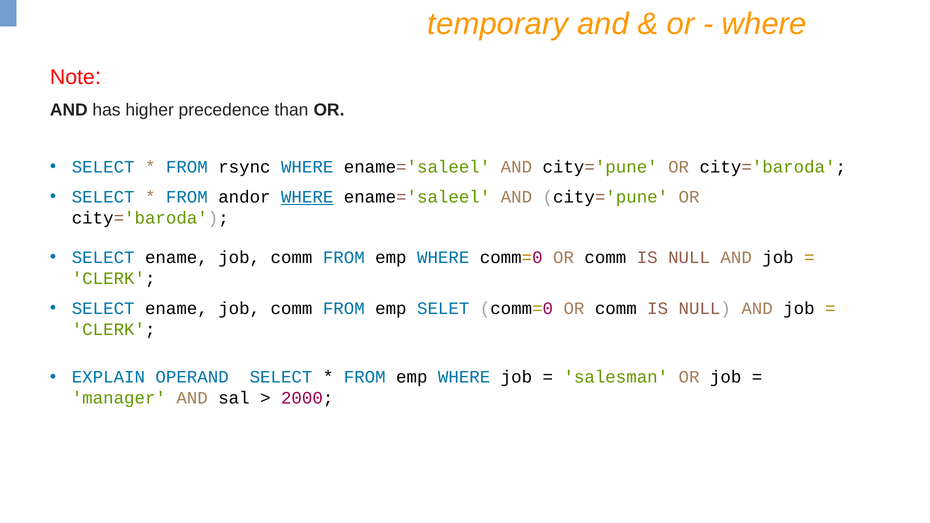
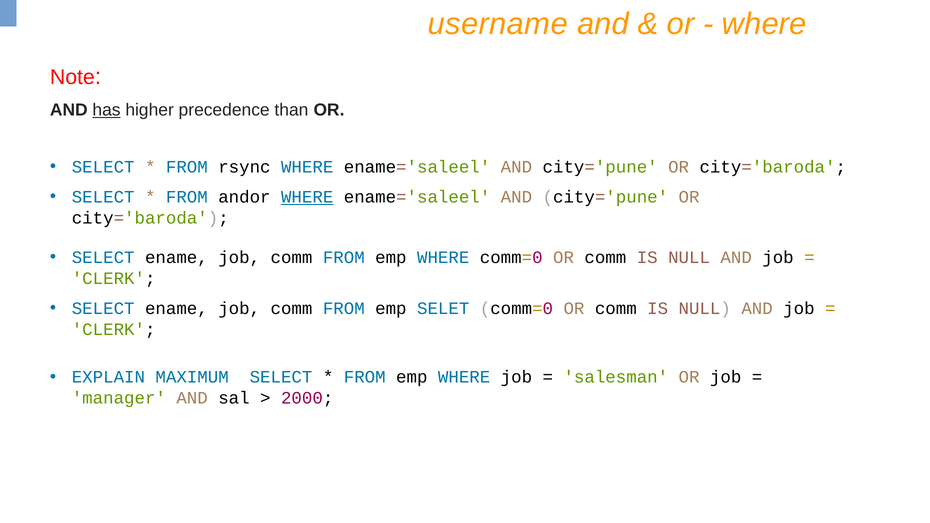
temporary: temporary -> username (498, 24)
has underline: none -> present (106, 110)
OPERAND: OPERAND -> MAXIMUM (192, 377)
